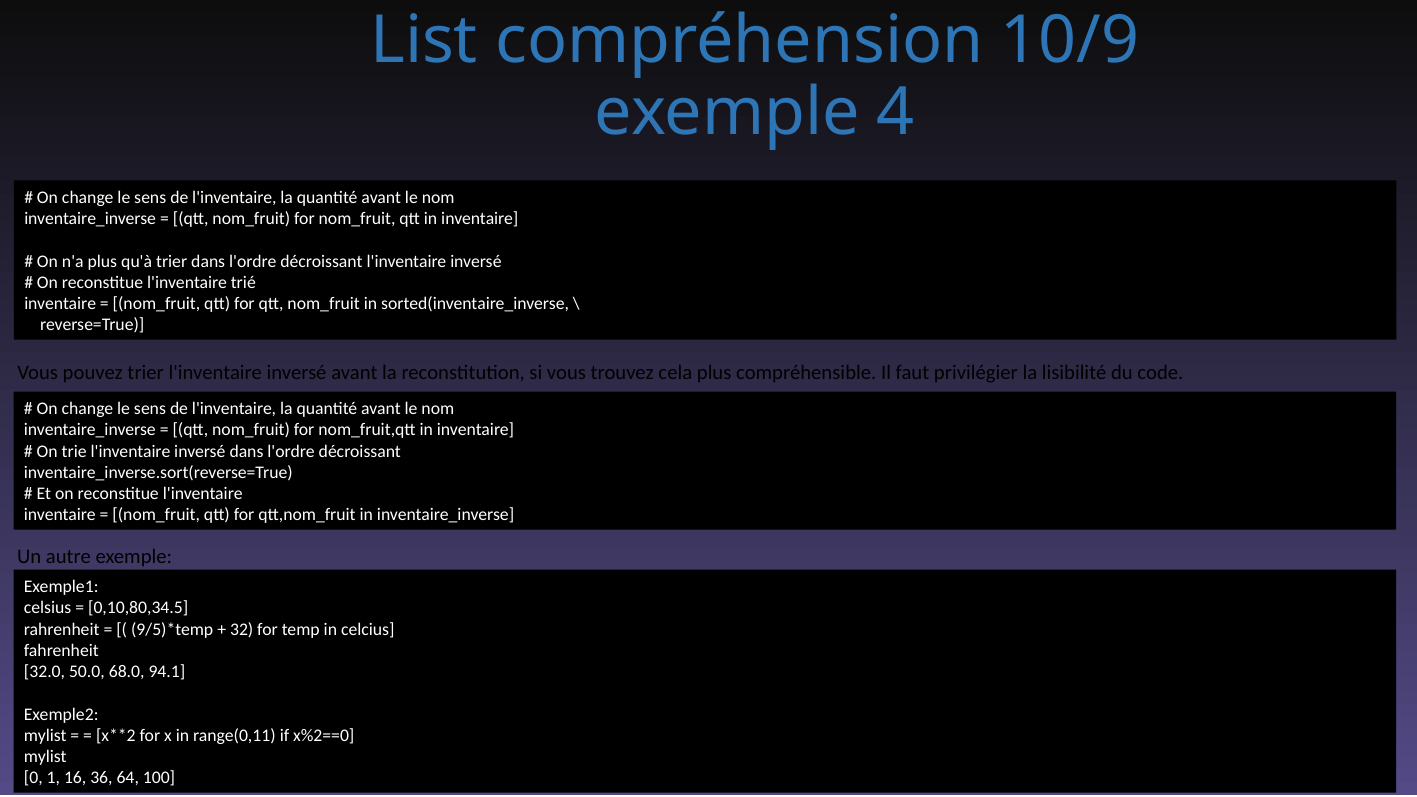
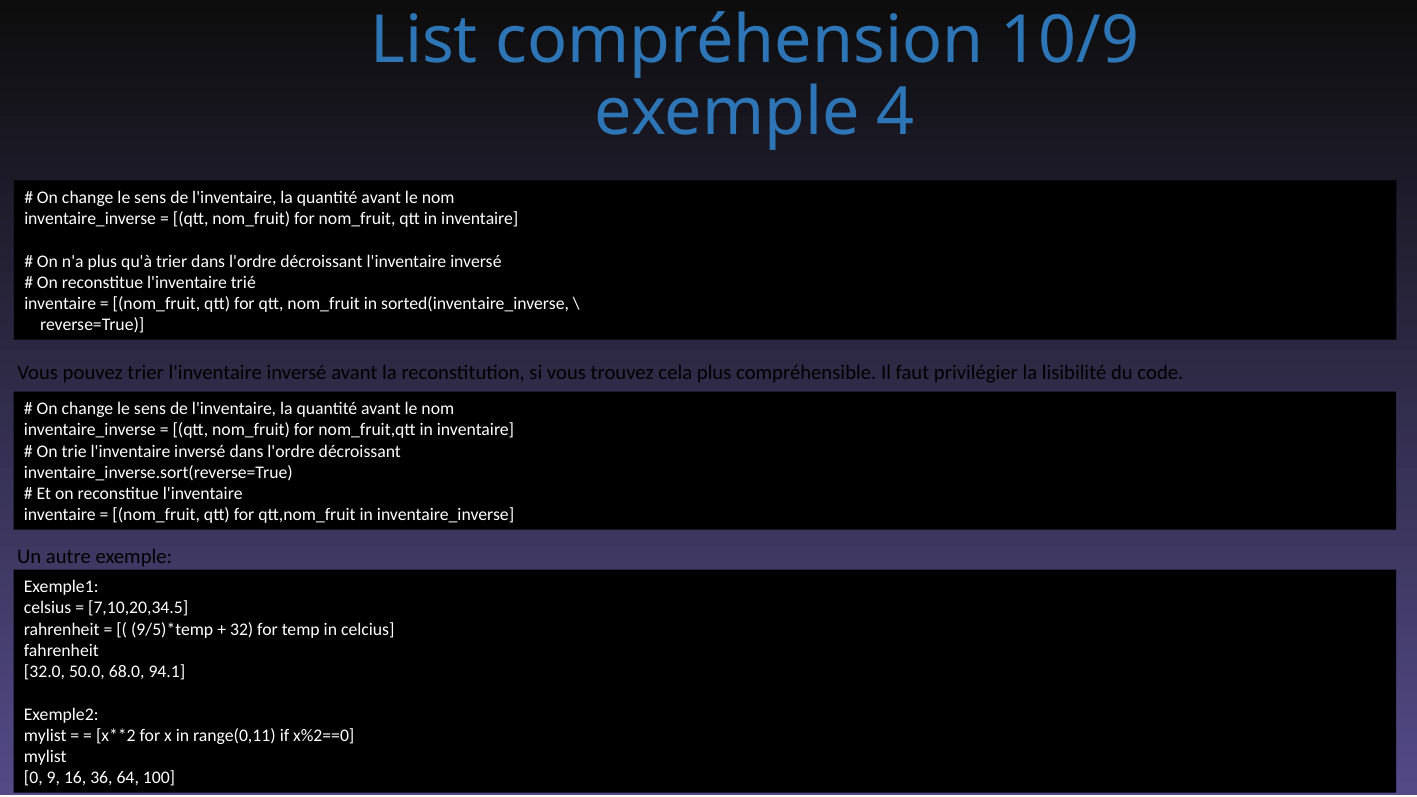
0,10,80,34.5: 0,10,80,34.5 -> 7,10,20,34.5 (138, 608)
1: 1 -> 9 (53, 778)
